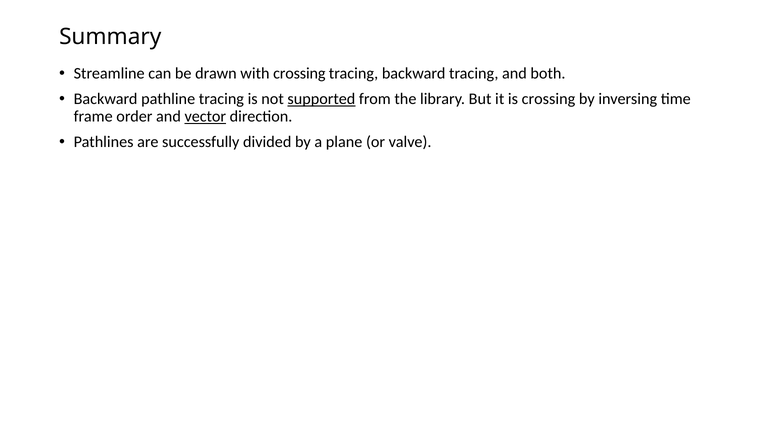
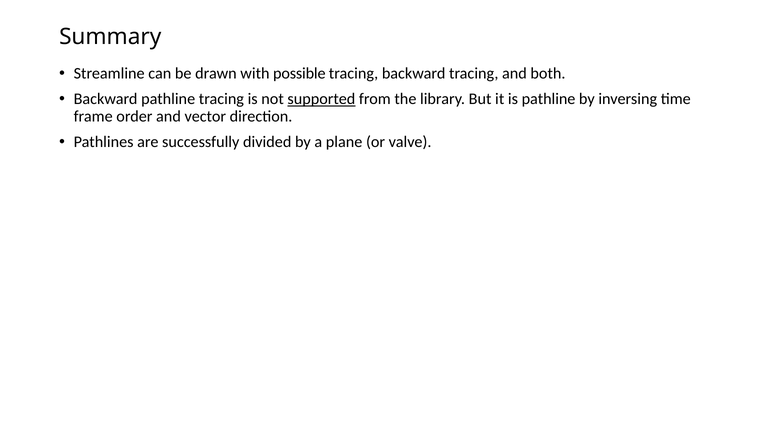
with crossing: crossing -> possible (299, 73)
is crossing: crossing -> pathline (549, 99)
vector underline: present -> none (205, 116)
